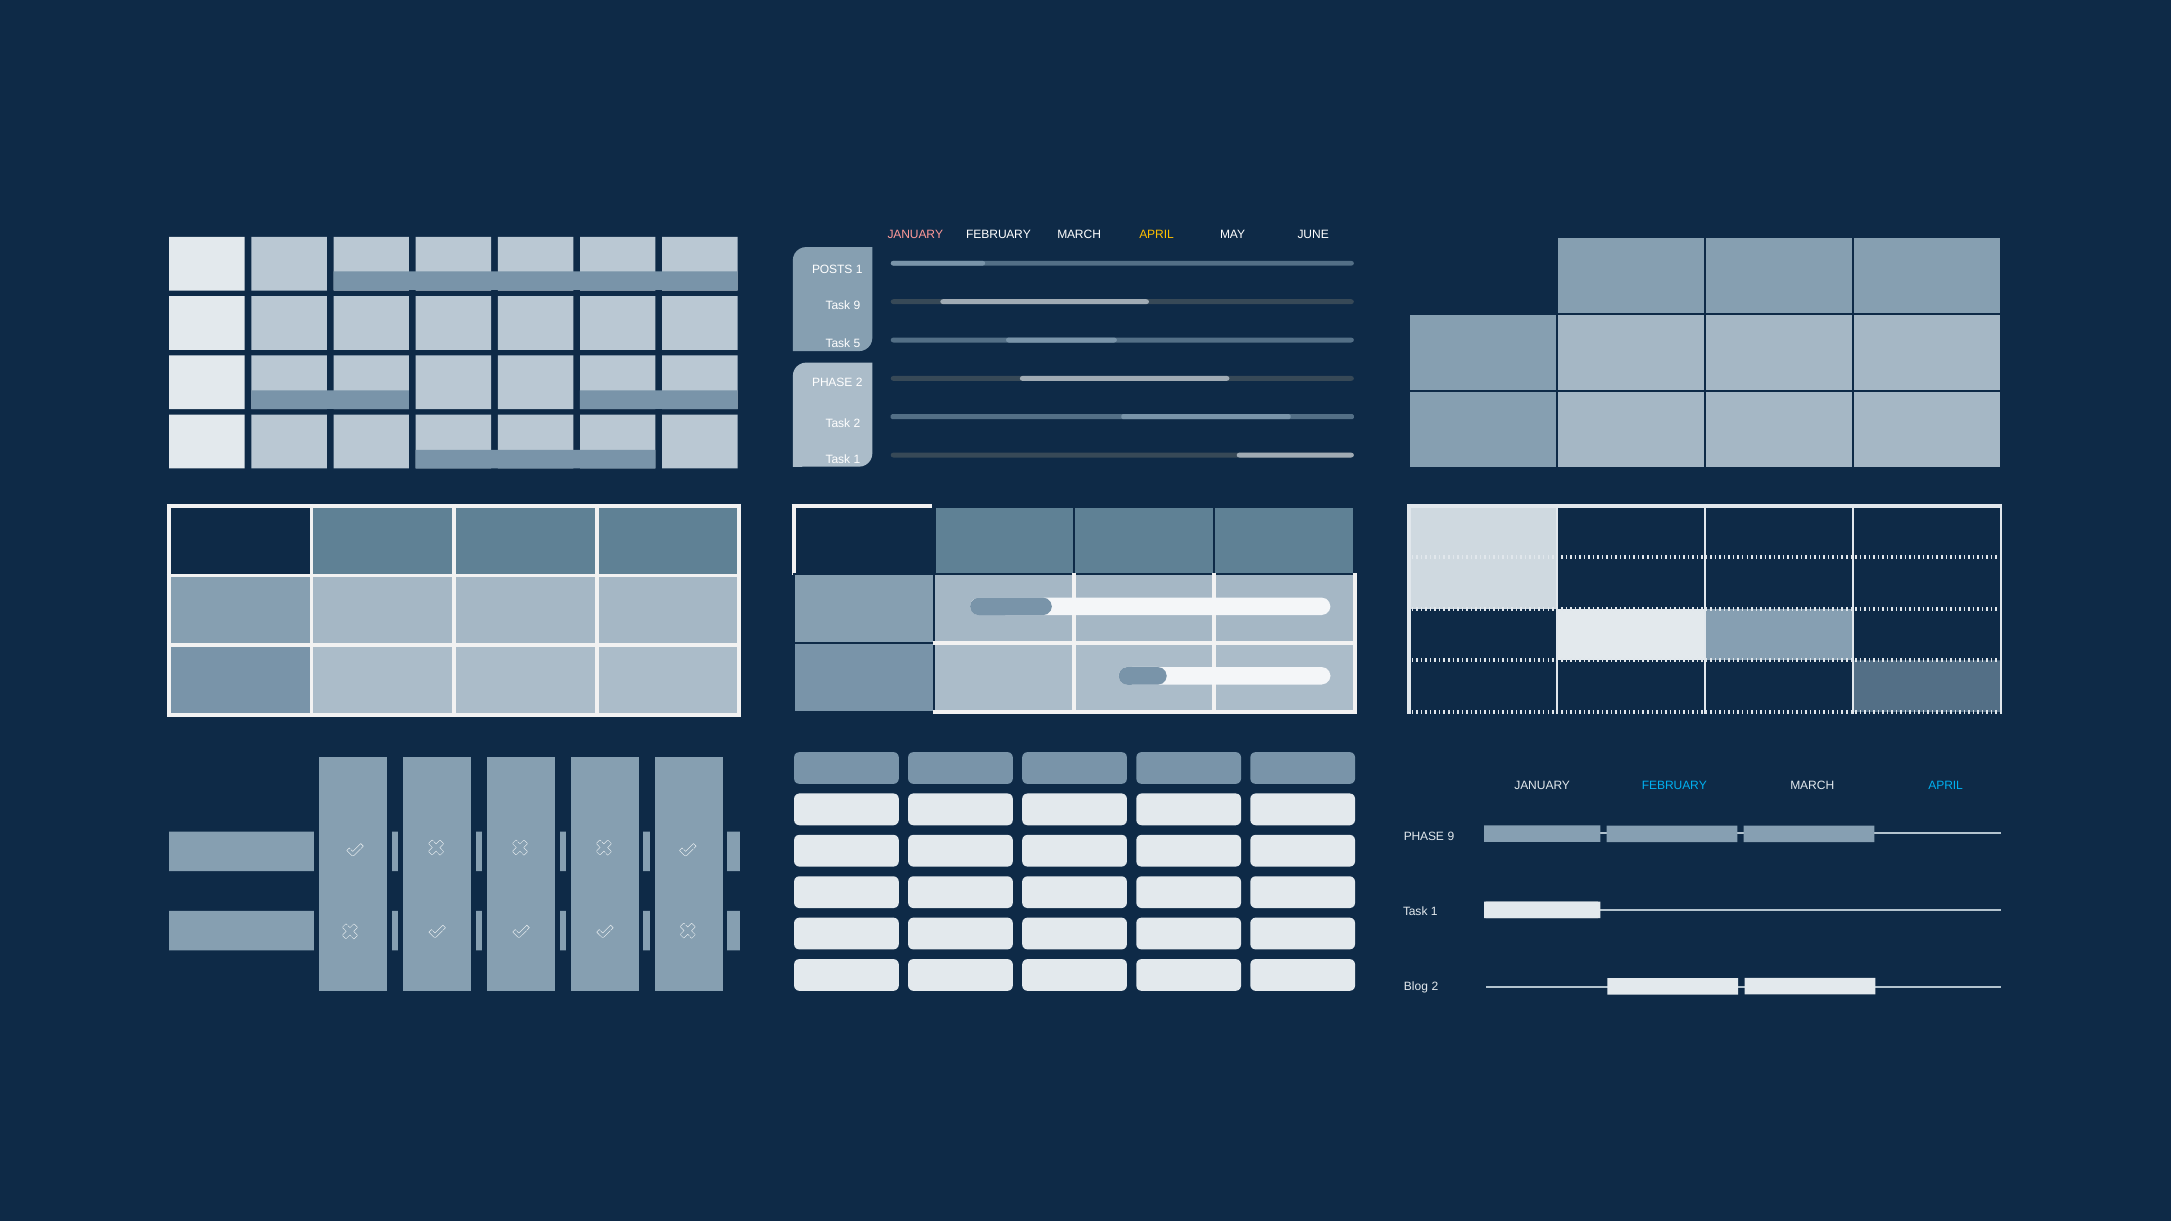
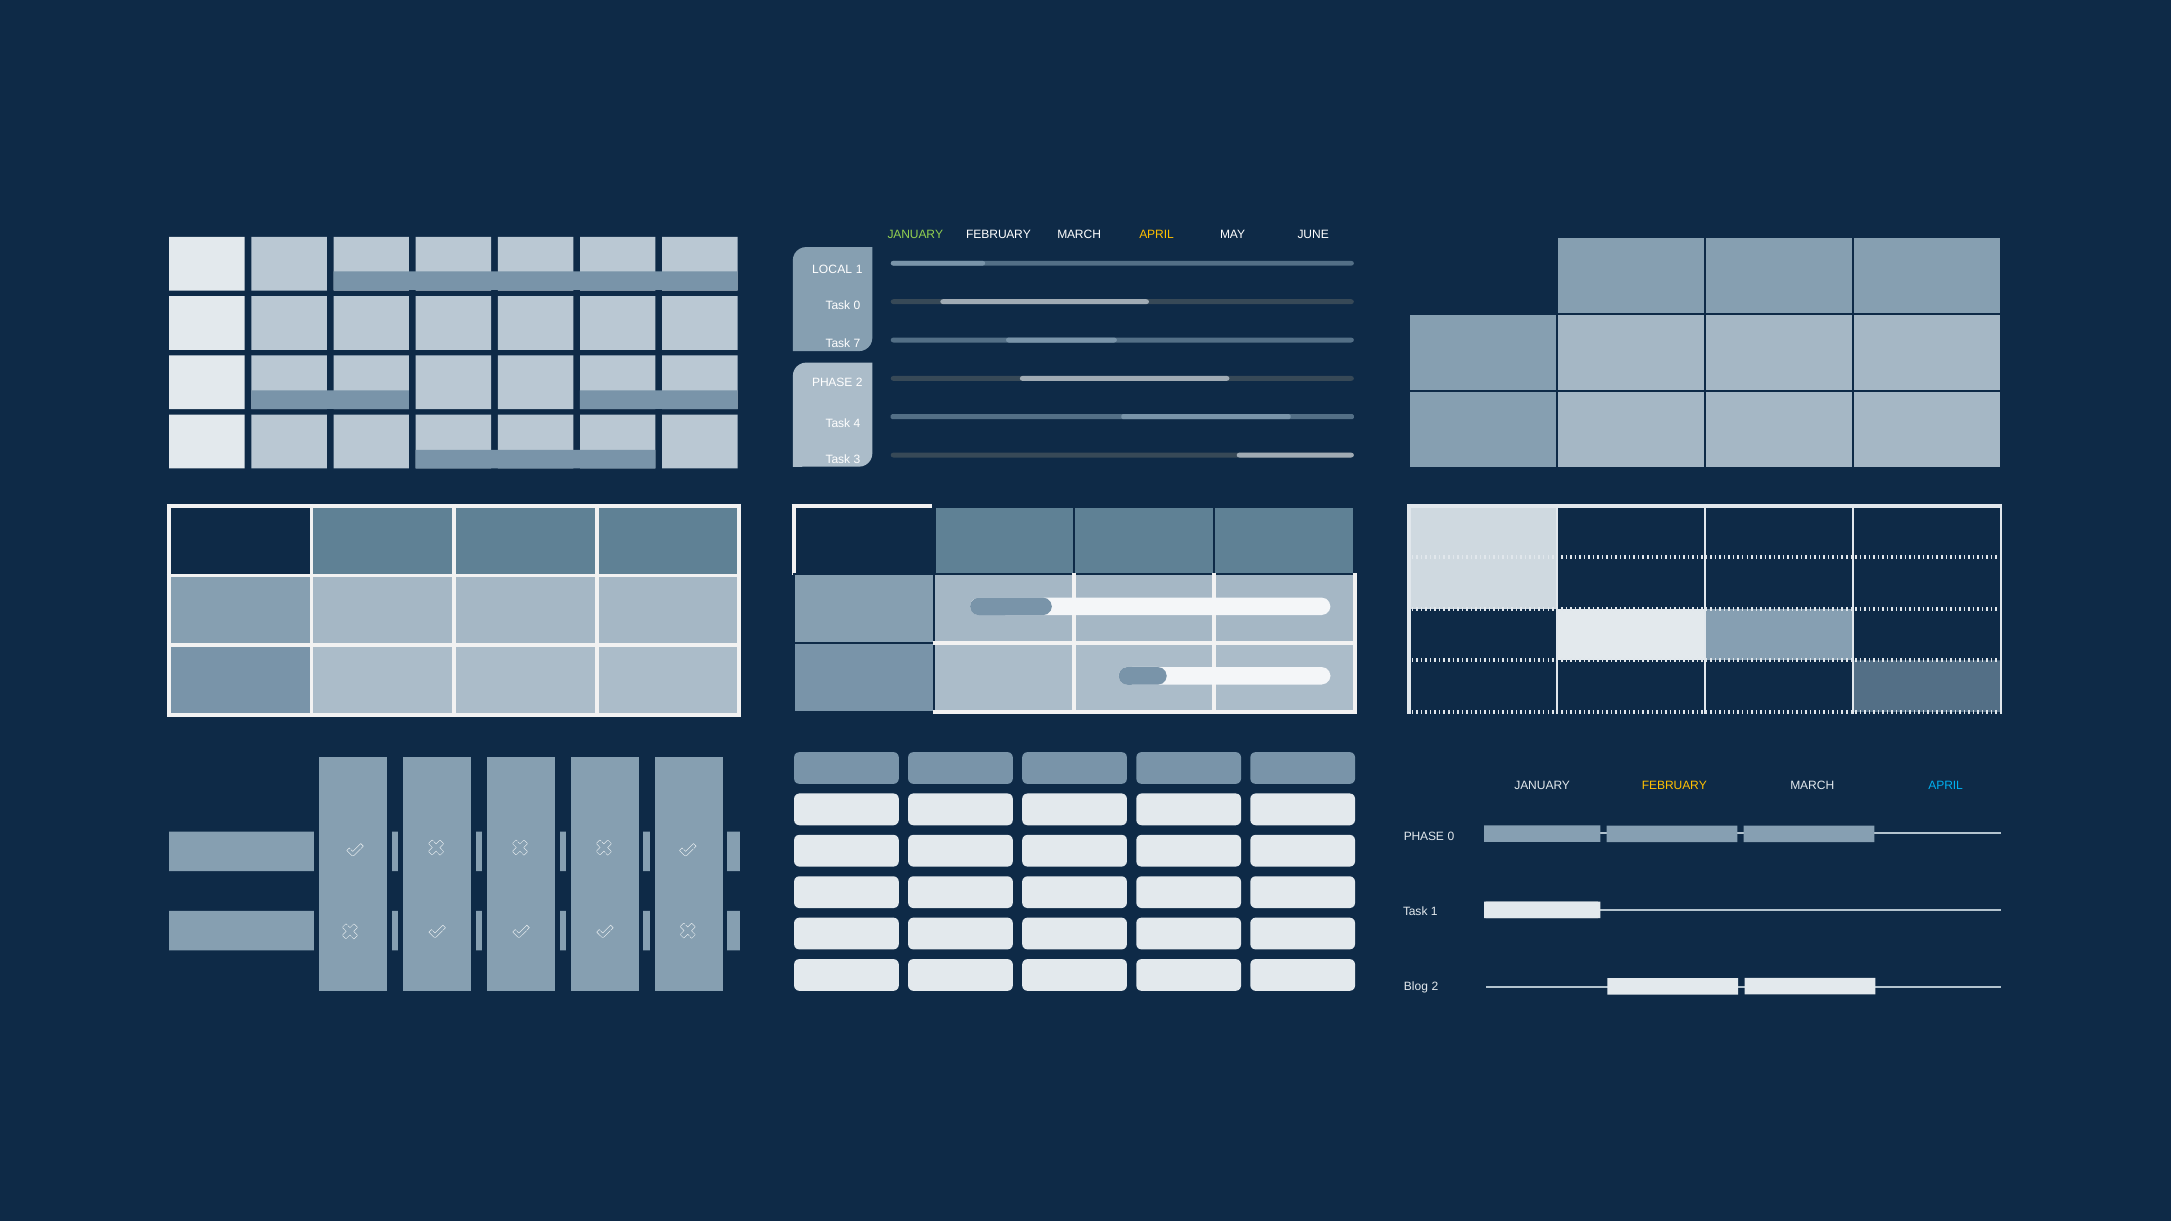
JANUARY colour: pink -> light green (915, 234)
POSTS: POSTS -> LOCAL (832, 269)
Task 9: 9 -> 0 (857, 306)
5: 5 -> 7 (857, 344)
Task 2: 2 -> 4 (857, 424)
1: 1 -> 3 (857, 460)
FEBRUARY colour: light blue -> yellow (1674, 786)
PHASE 9: 9 -> 0 (1451, 836)
